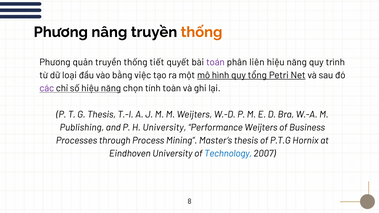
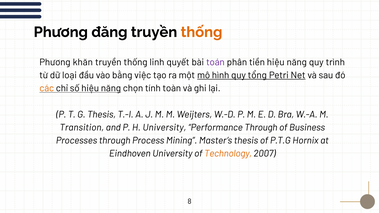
nâng: nâng -> đăng (109, 32)
quản: quản -> khăn (83, 62)
tiết: tiết -> linh (157, 62)
liên: liên -> tiền (257, 62)
các colour: purple -> orange (47, 88)
Publishing: Publishing -> Transition (82, 128)
Performance Weijters: Weijters -> Through (261, 128)
Technology colour: blue -> orange (228, 154)
